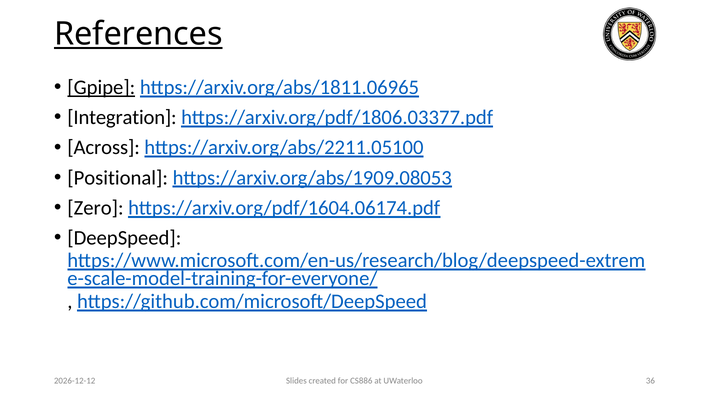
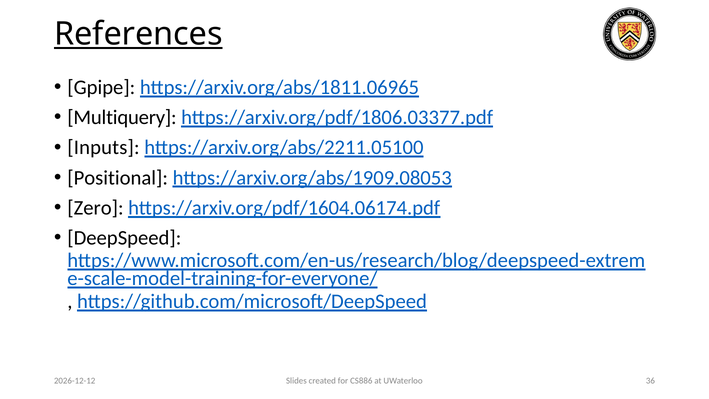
Gpipe underline: present -> none (101, 87)
Integration: Integration -> Multiquery (122, 117)
Across: Across -> Inputs (103, 148)
